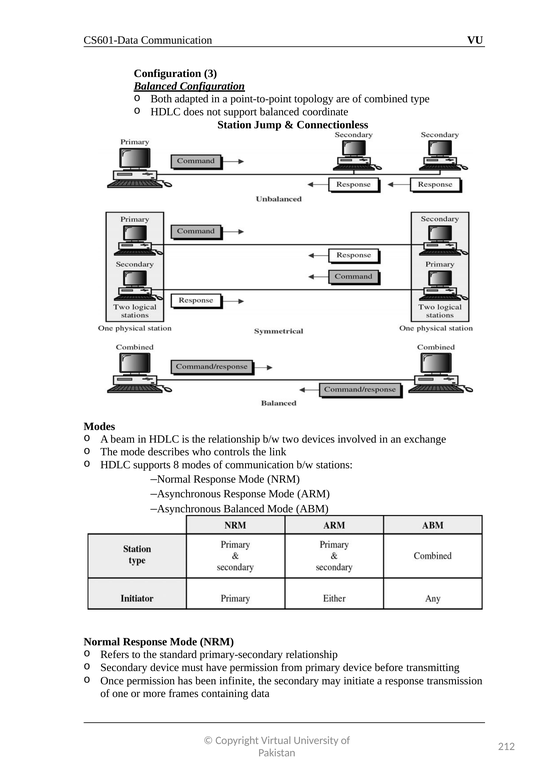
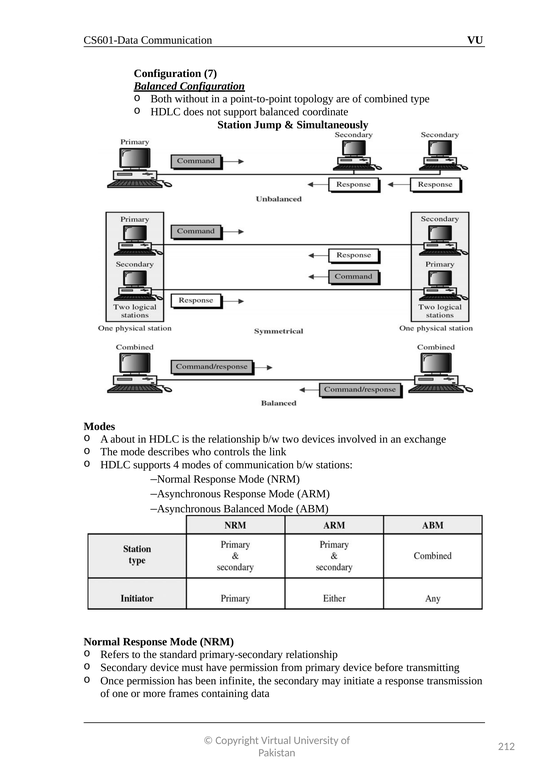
3: 3 -> 7 (211, 73)
adapted: adapted -> without (192, 99)
Connectionless: Connectionless -> Simultaneously (333, 125)
beam: beam -> about (123, 439)
8: 8 -> 4 (176, 465)
